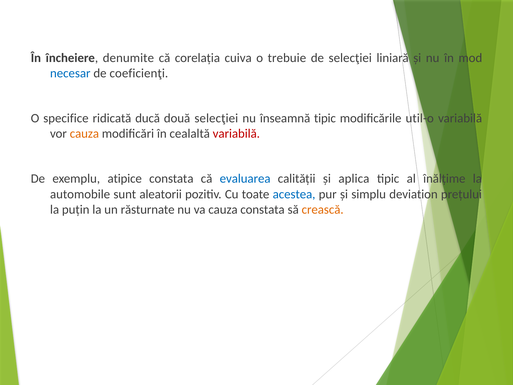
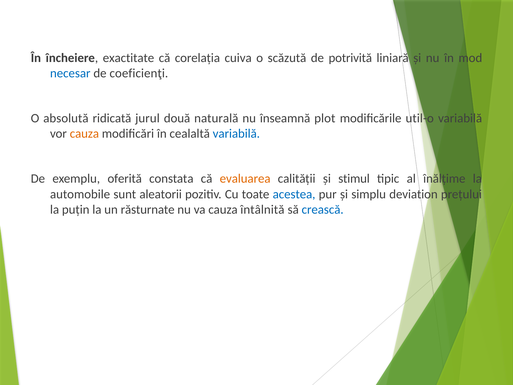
denumite: denumite -> exactitate (128, 58)
trebuie: trebuie -> scăzută (287, 58)
de selecţiei: selecţiei -> potrivită (350, 58)
specifice: specifice -> absolută (66, 118)
ducă: ducă -> jurul (147, 118)
două selecţiei: selecţiei -> naturală (216, 118)
înseamnă tipic: tipic -> plot (325, 118)
variabilă colour: red -> blue (236, 134)
atipice: atipice -> oferită (125, 179)
evaluarea colour: blue -> orange (245, 179)
aplica: aplica -> stimul (354, 179)
cauza constata: constata -> întâlnită (262, 209)
crească colour: orange -> blue (323, 209)
